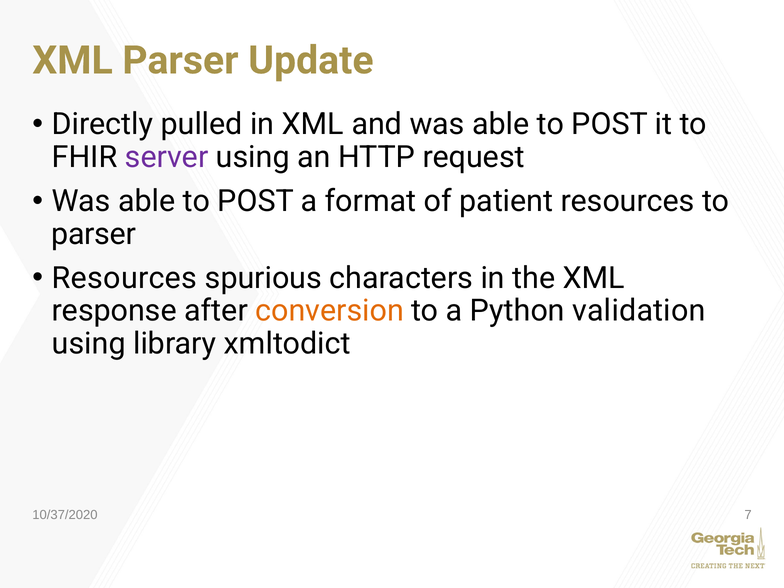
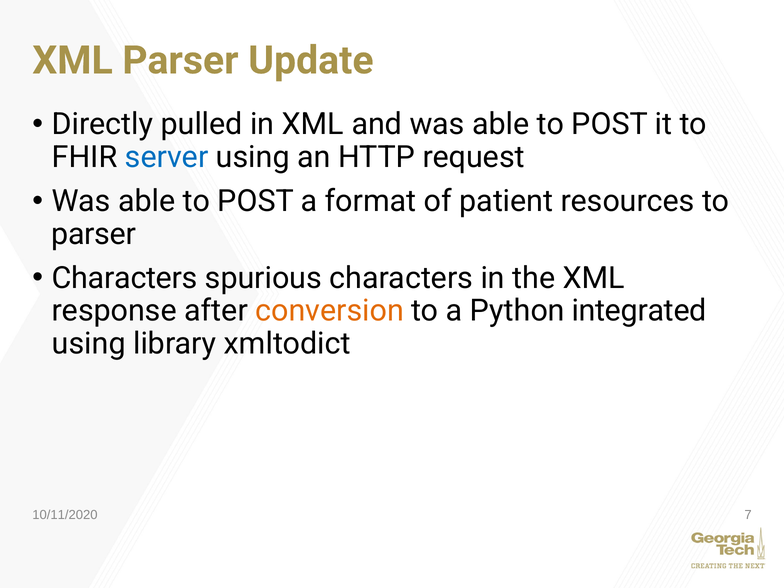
server colour: purple -> blue (167, 157)
Resources: Resources -> Characters (125, 278)
validation: validation -> integrated (639, 311)
10/37/2020: 10/37/2020 -> 10/11/2020 (65, 515)
